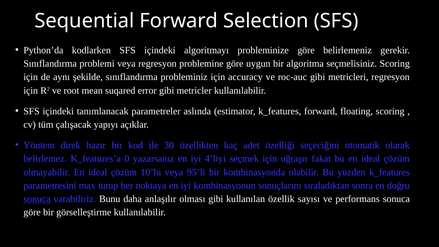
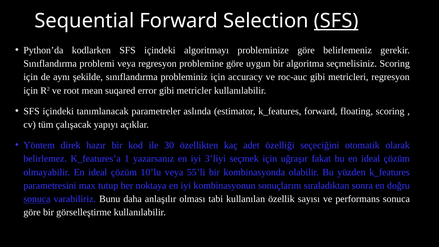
SFS underline: none -> present (336, 21)
0: 0 -> 1 (127, 159)
4’liyi: 4’liyi -> 3’liyi (215, 159)
95’li: 95’li -> 55’li (196, 172)
olması gibi: gibi -> tabi (216, 199)
